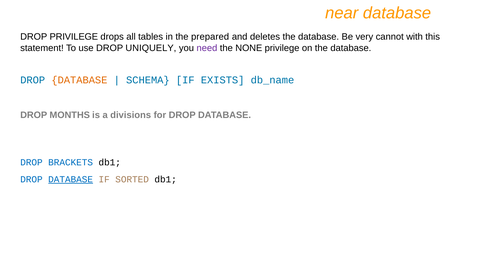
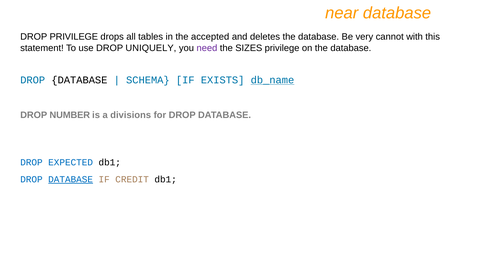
prepared: prepared -> accepted (210, 37)
NONE: NONE -> SIZES (249, 48)
DATABASE colour: orange -> black (79, 80)
db_name underline: none -> present (272, 80)
MONTHS: MONTHS -> NUMBER (70, 115)
BRACKETS: BRACKETS -> EXPECTED (71, 162)
SORTED: SORTED -> CREDIT (132, 179)
